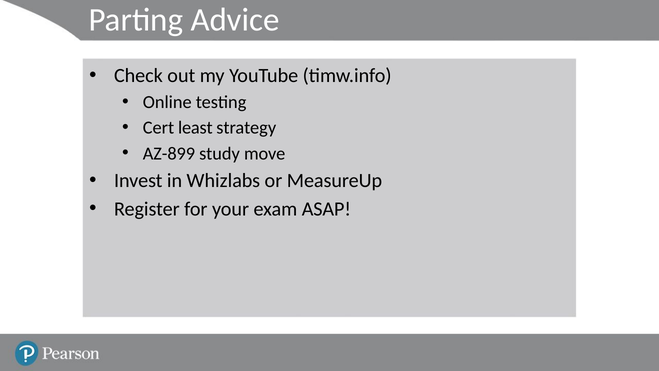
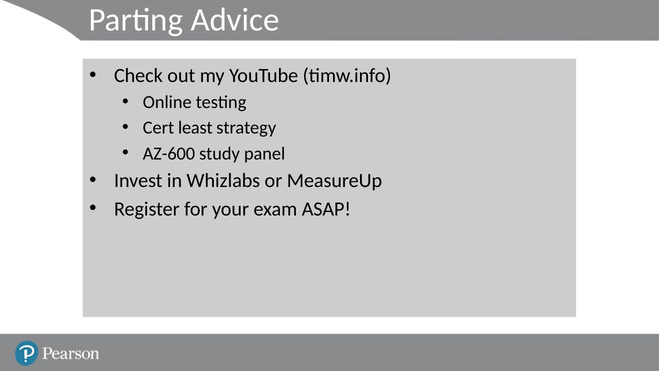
AZ-899: AZ-899 -> AZ-600 (169, 153)
move: move -> panel (265, 153)
